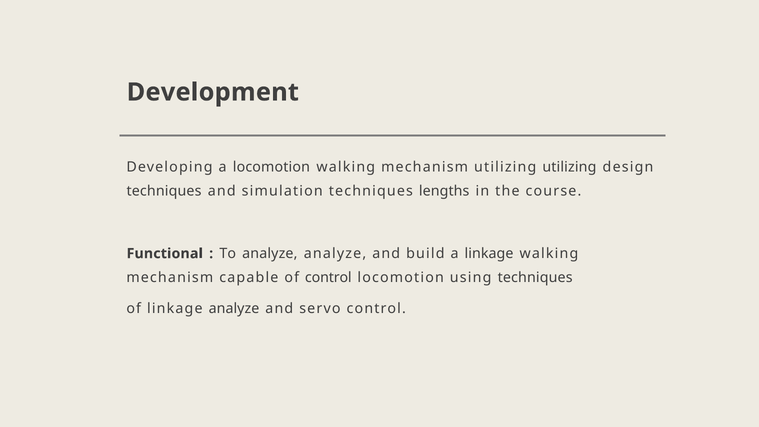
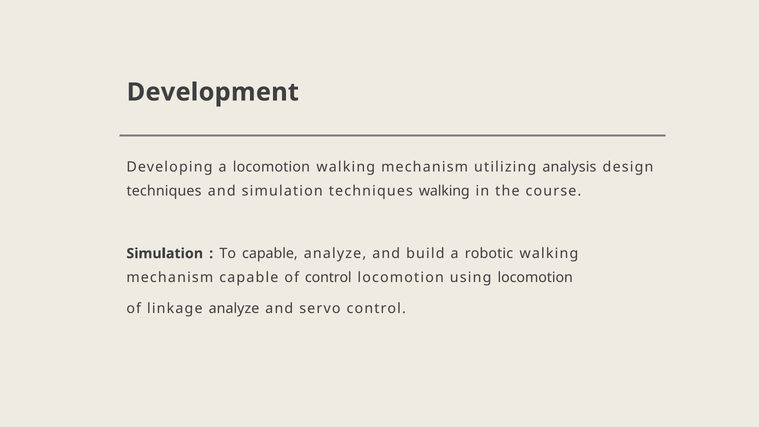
utilizing utilizing: utilizing -> analysis (569, 167)
techniques lengths: lengths -> walking (444, 191)
Functional: Functional -> Simulation (165, 254)
To analyze: analyze -> capable (270, 254)
a linkage: linkage -> robotic (489, 254)
using techniques: techniques -> locomotion (535, 277)
